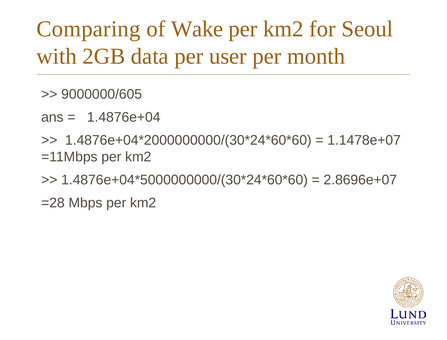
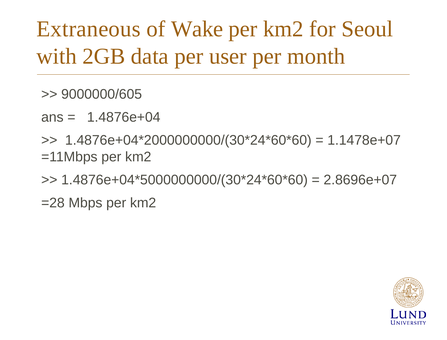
Comparing: Comparing -> Extraneous (89, 29)
